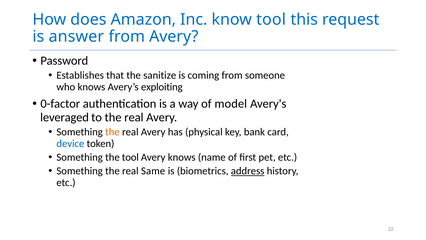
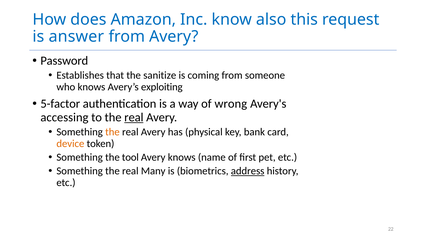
know tool: tool -> also (271, 19)
0-factor: 0-factor -> 5-factor (60, 104)
model: model -> wrong (231, 104)
leveraged: leveraged -> accessing (64, 117)
real underline: none -> present (134, 117)
device colour: blue -> orange (70, 143)
Same: Same -> Many (153, 171)
